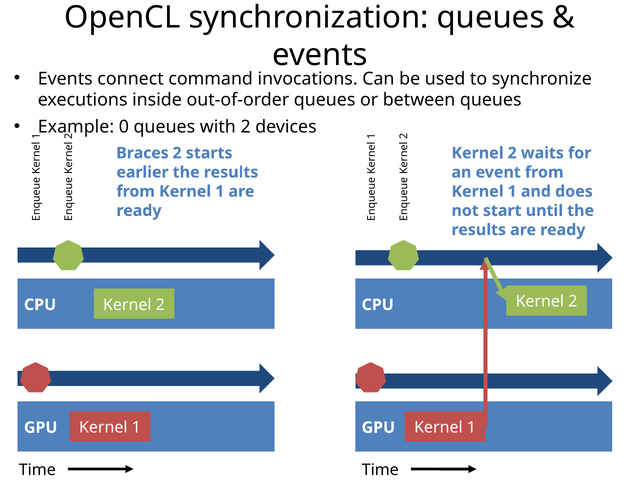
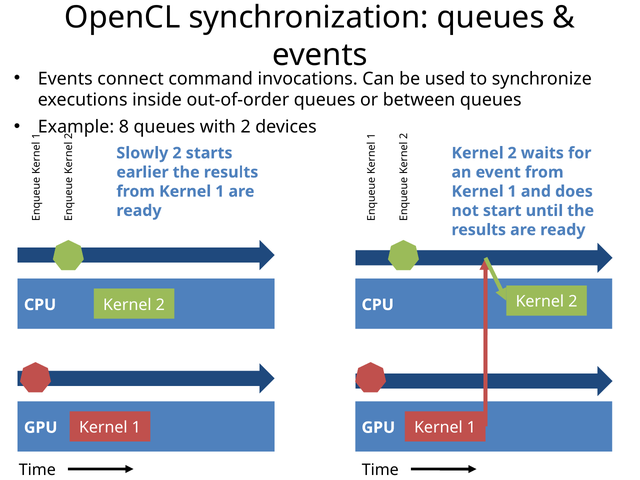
0: 0 -> 8 (124, 127)
Braces: Braces -> Slowly (142, 153)
